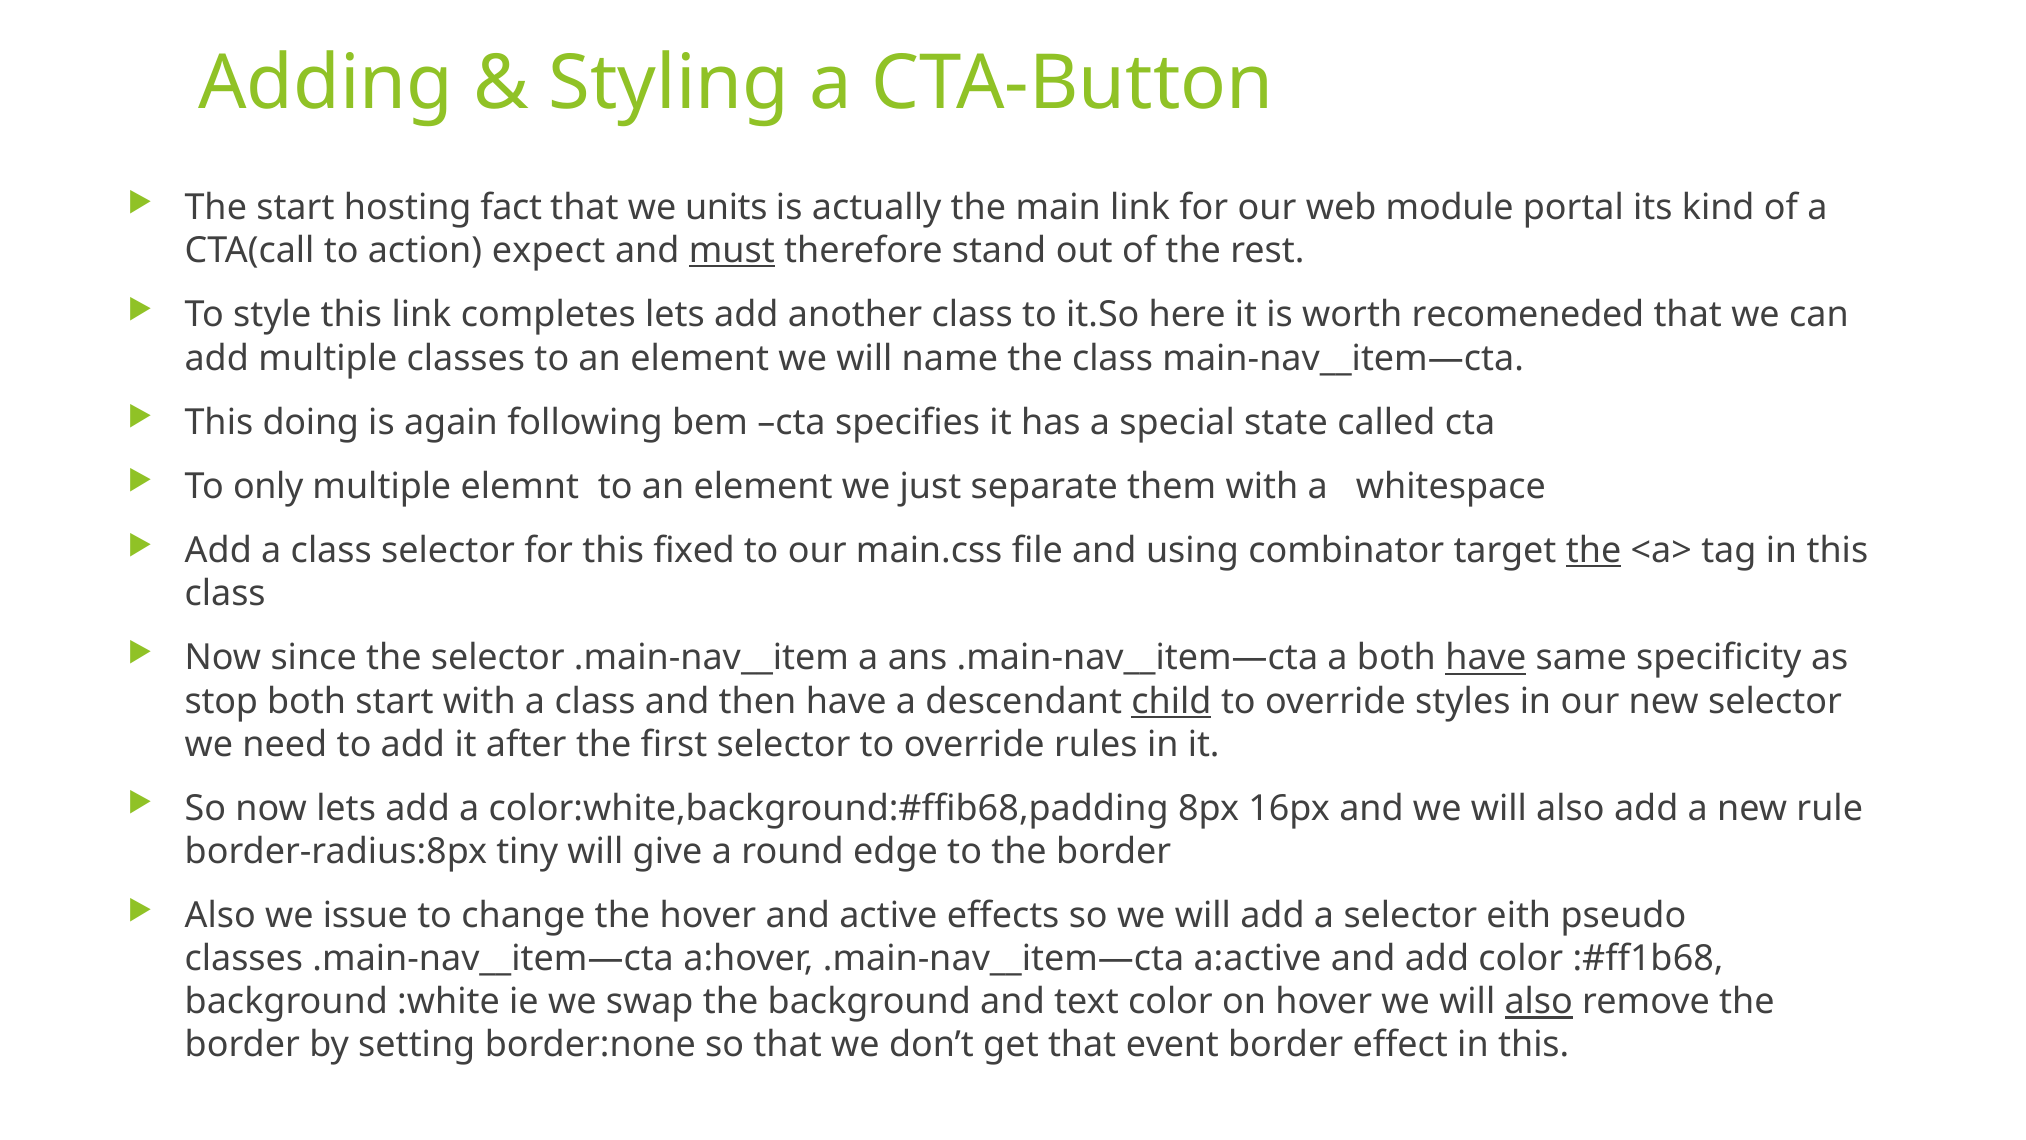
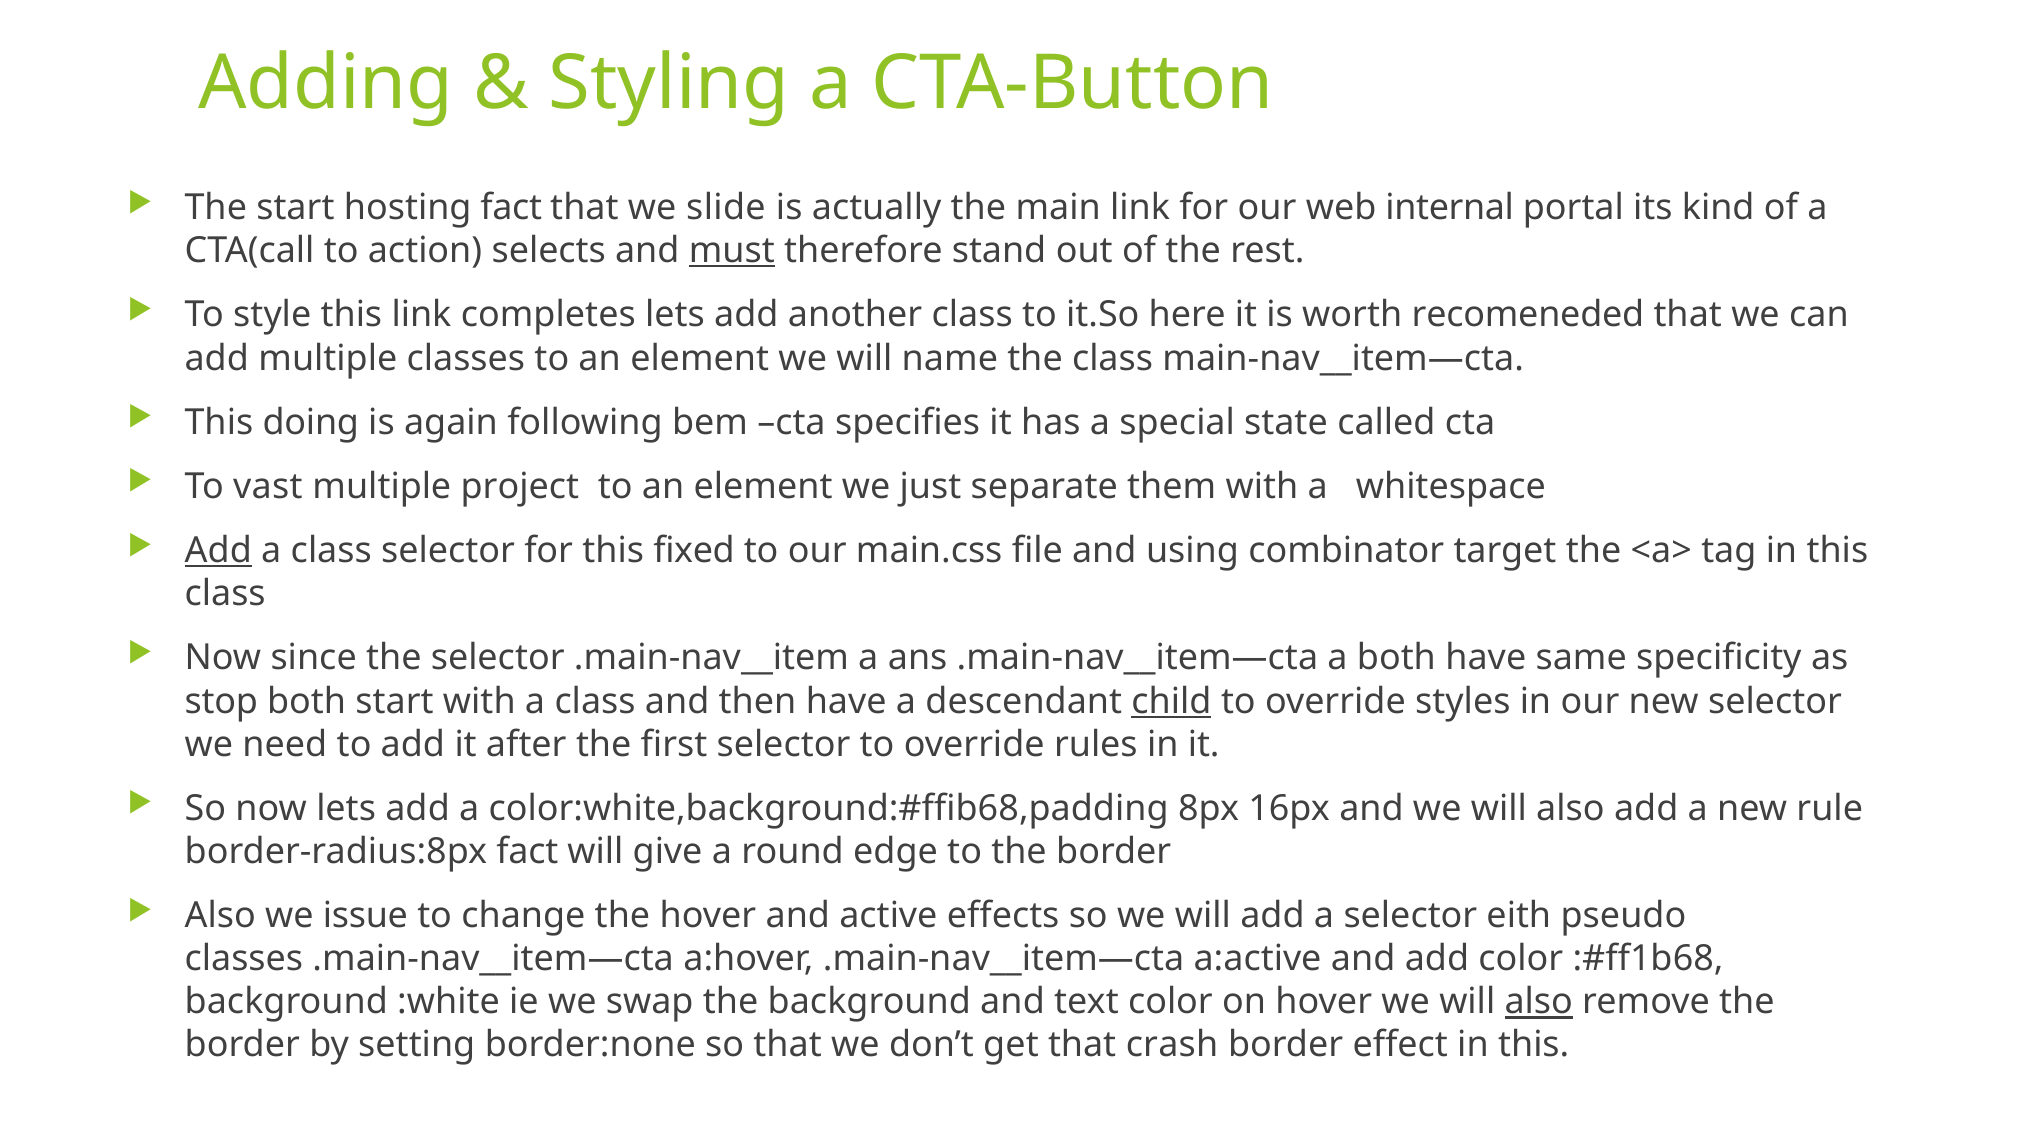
units: units -> slide (726, 208)
module: module -> internal (1450, 208)
expect: expect -> selects (549, 251)
only: only -> vast (268, 486)
elemnt: elemnt -> project (520, 486)
Add underline: none -> present (218, 551)
the underline: present -> none (1594, 551)
have underline: present -> none (1486, 658)
border-radius:8px tiny: tiny -> fact (527, 851)
event: event -> crash (1172, 1045)
